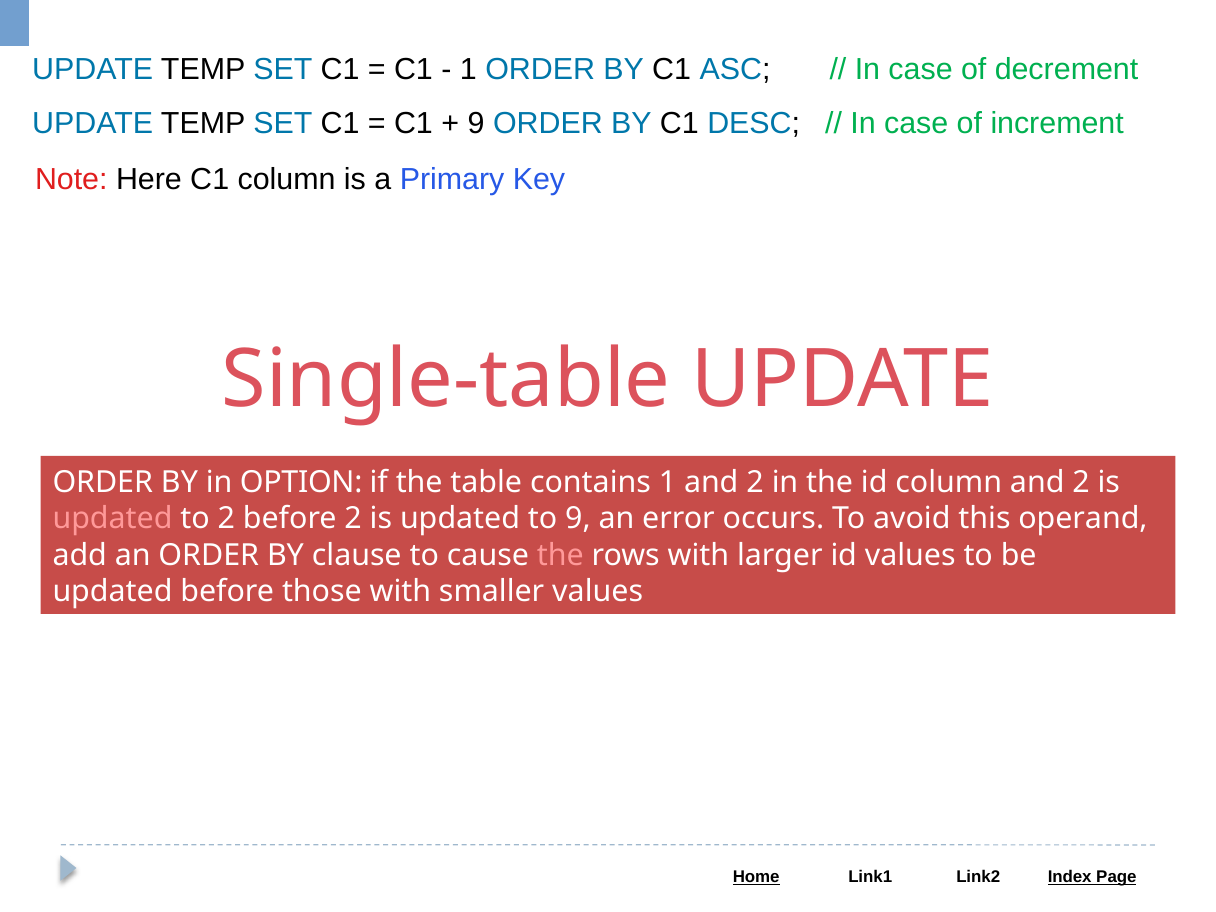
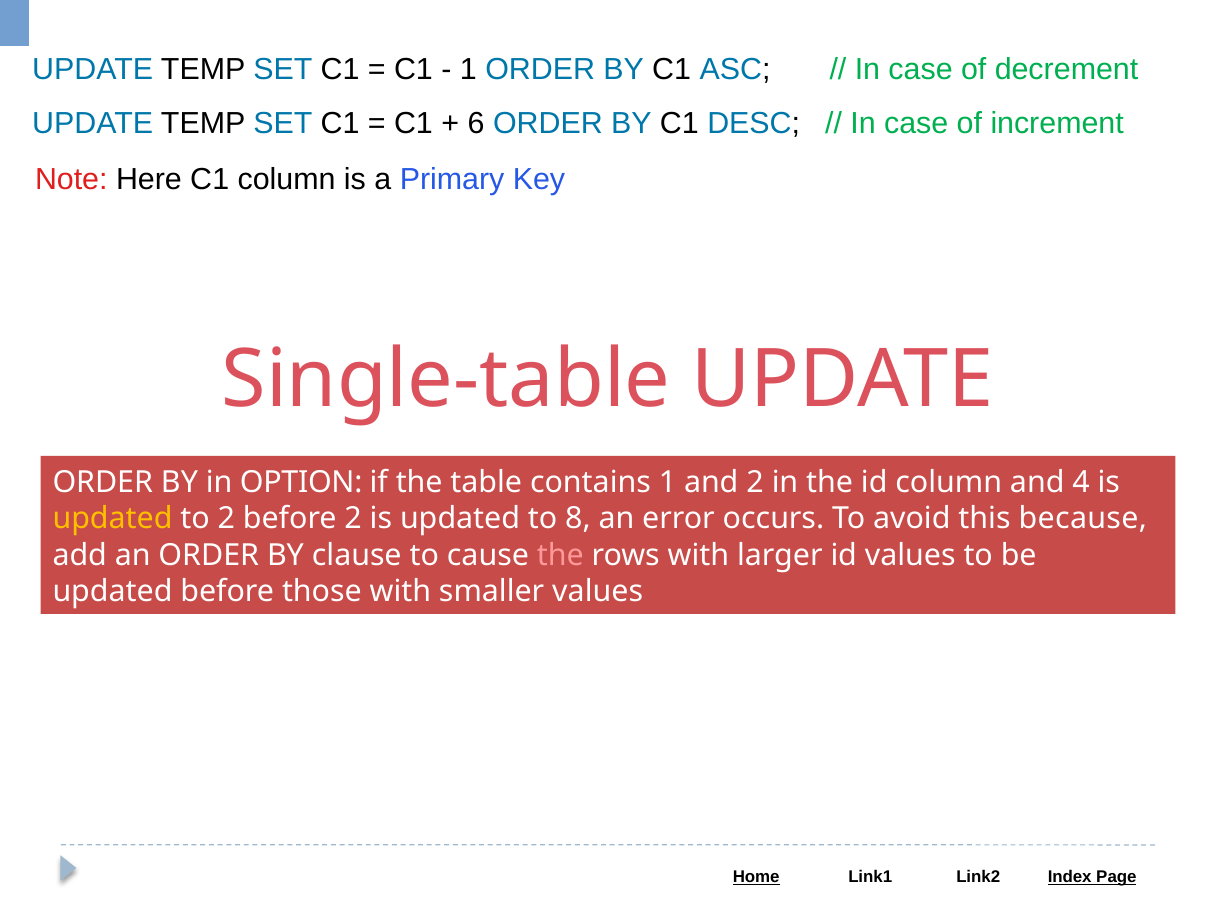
9: 9 -> 6 (476, 124)
column and 2: 2 -> 4 (1081, 482)
updated colour: pink -> yellow (113, 519)
to 9: 9 -> 8 (578, 519)
operand: operand -> because (1083, 519)
